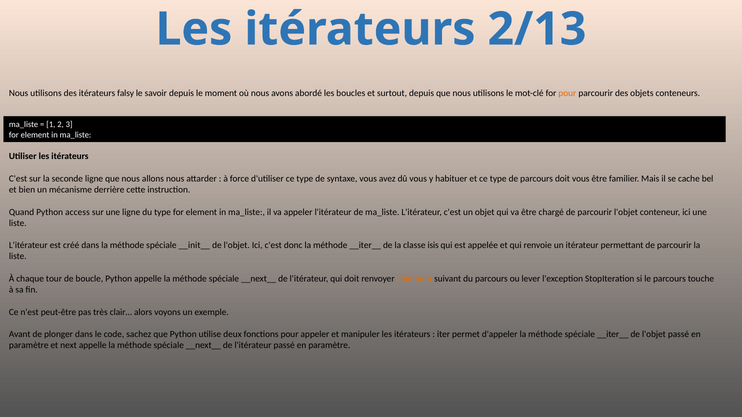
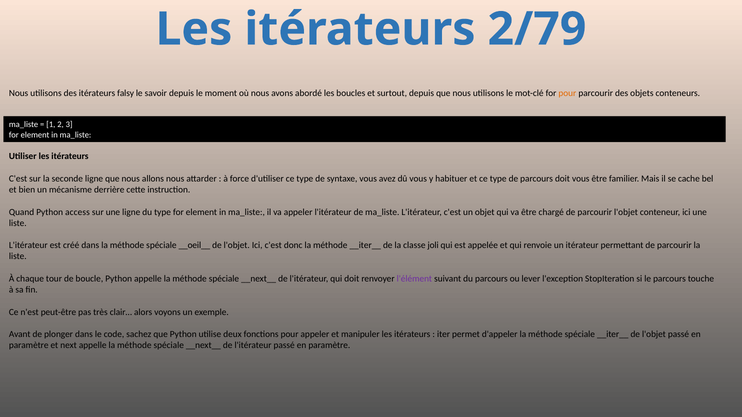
2/13: 2/13 -> 2/79 (537, 29)
__init__: __init__ -> __oeil__ (194, 246)
isis: isis -> joli (433, 246)
l'élément colour: orange -> purple (414, 279)
